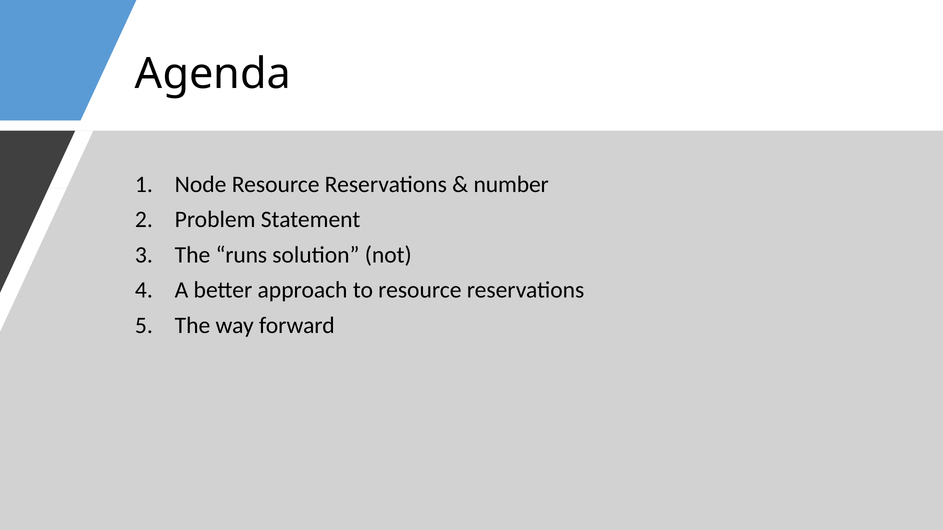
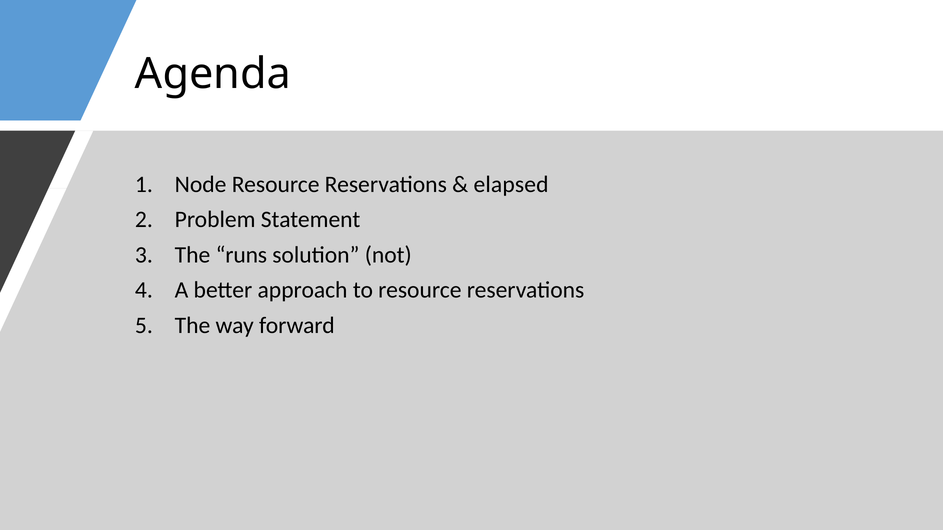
number: number -> elapsed (511, 184)
